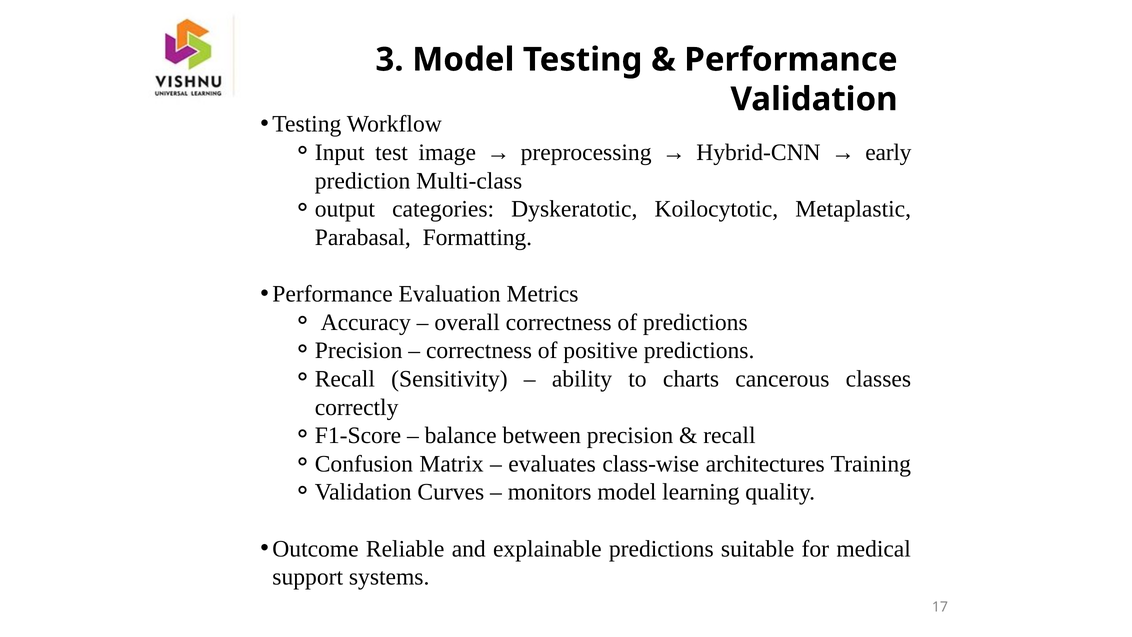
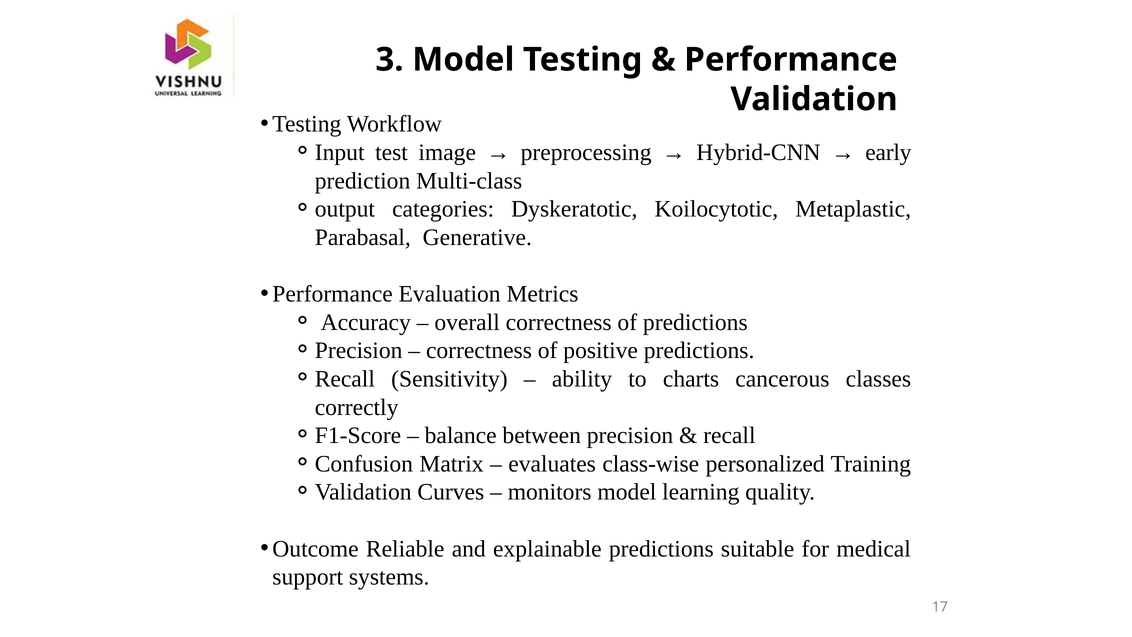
Formatting: Formatting -> Generative (477, 237)
architectures: architectures -> personalized (765, 464)
